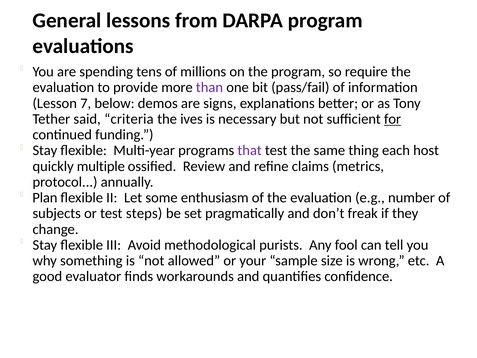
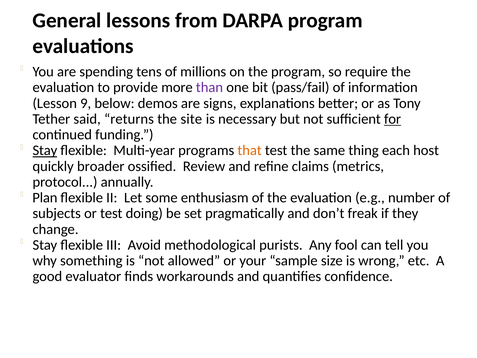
7: 7 -> 9 (86, 103)
criteria: criteria -> returns (129, 119)
ives: ives -> site (191, 119)
Stay underline: none -> present (45, 150)
that colour: purple -> orange (250, 150)
multiple: multiple -> broader (101, 166)
steps: steps -> doing (144, 213)
